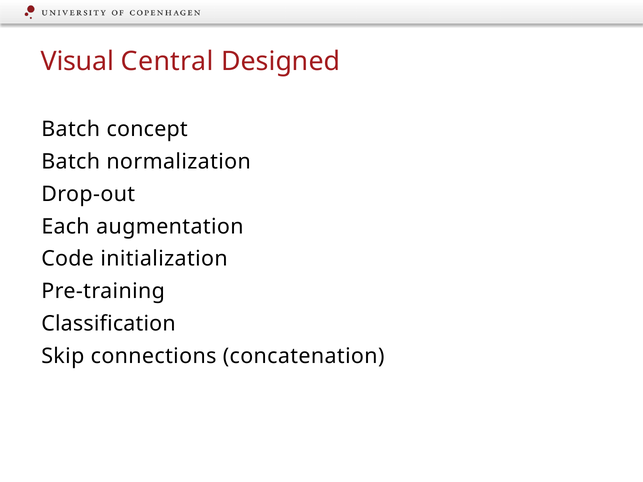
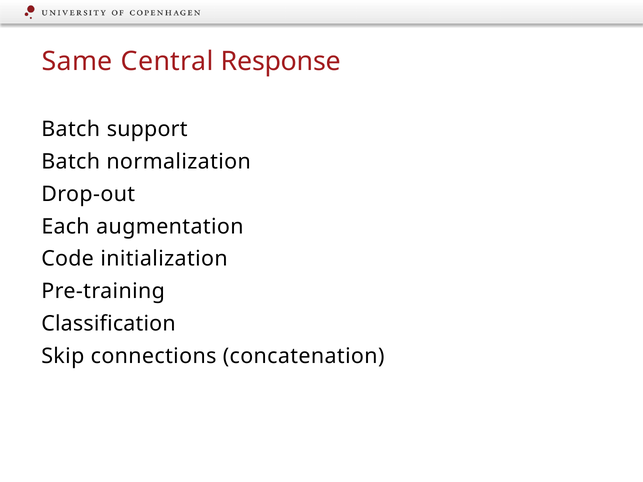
Visual: Visual -> Same (77, 61)
Designed: Designed -> Response (281, 61)
concept: concept -> support (147, 129)
